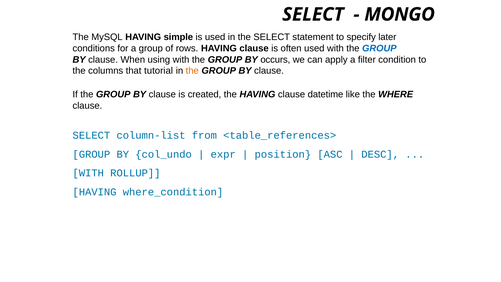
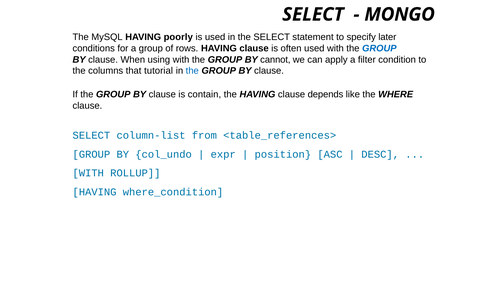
simple: simple -> poorly (178, 37)
occurs: occurs -> cannot (275, 60)
the colour: orange -> blue (192, 71)
created: created -> contain (204, 94)
datetime: datetime -> depends (325, 94)
